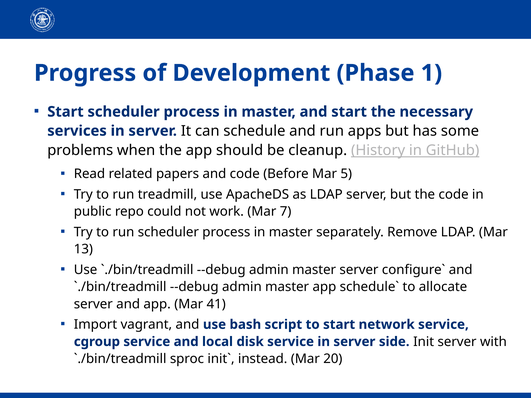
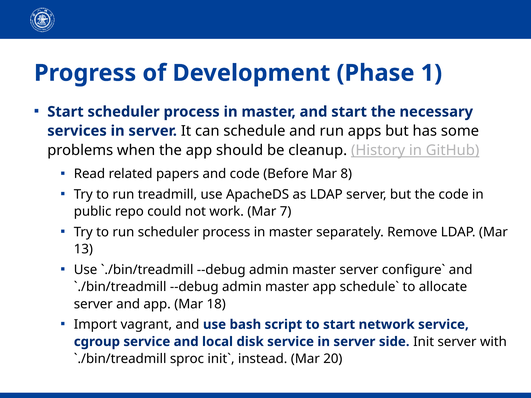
5: 5 -> 8 (346, 174)
41: 41 -> 18 (216, 304)
